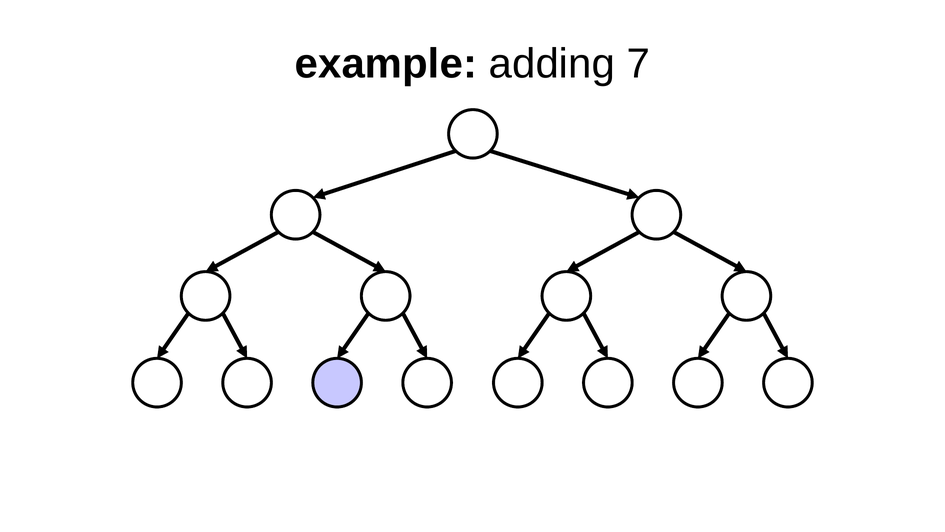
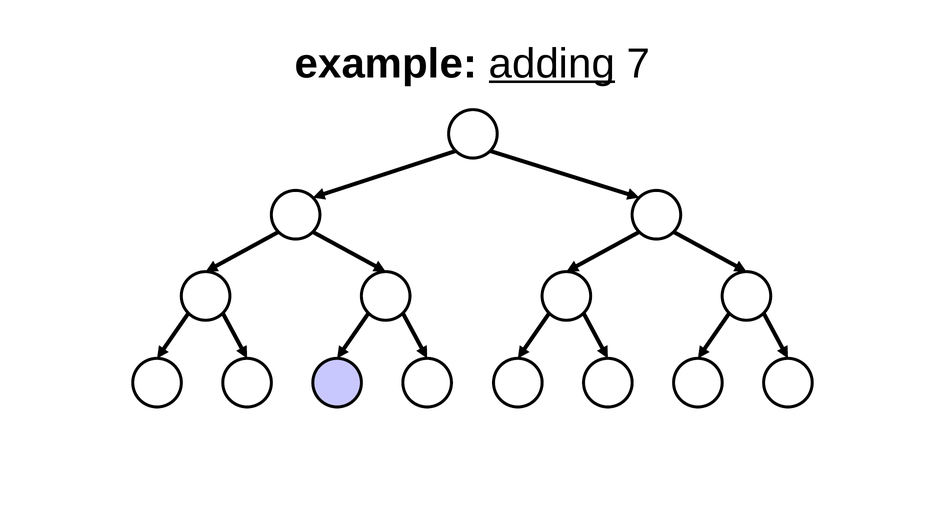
adding underline: none -> present (552, 64)
